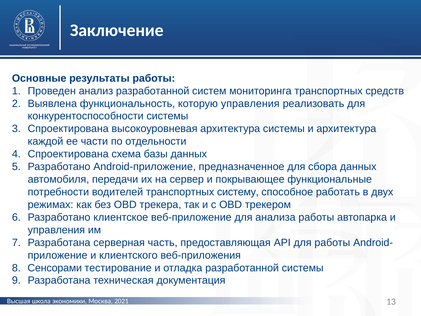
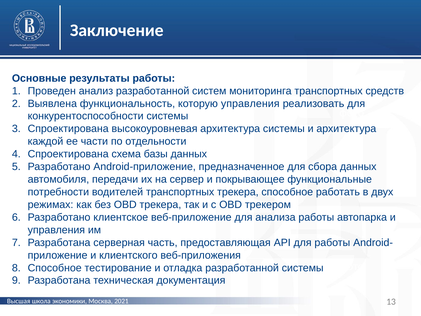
транспортных систему: систему -> трекера (238, 192)
Сенсорами: Сенсорами -> Способное (55, 268)
